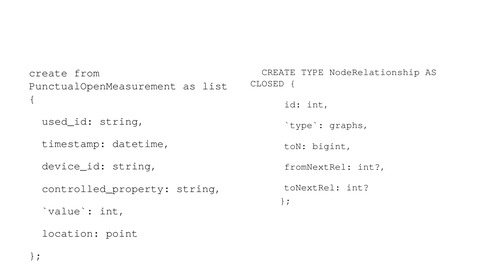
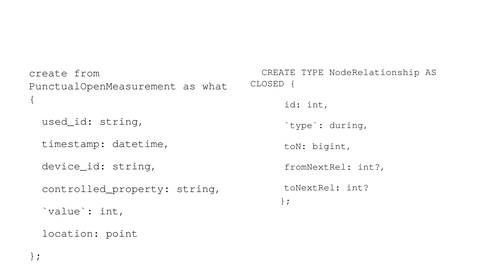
list: list -> what (215, 86)
graphs: graphs -> during (349, 125)
